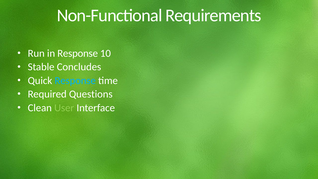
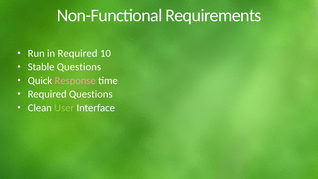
in Response: Response -> Required (78, 53)
Stable Concludes: Concludes -> Questions (79, 67)
Response colour: light blue -> pink (75, 81)
